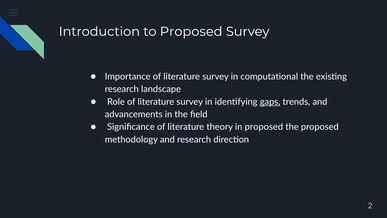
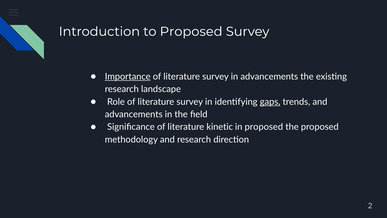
Importance underline: none -> present (128, 76)
in computational: computational -> advancements (269, 76)
theory: theory -> kinetic (220, 127)
